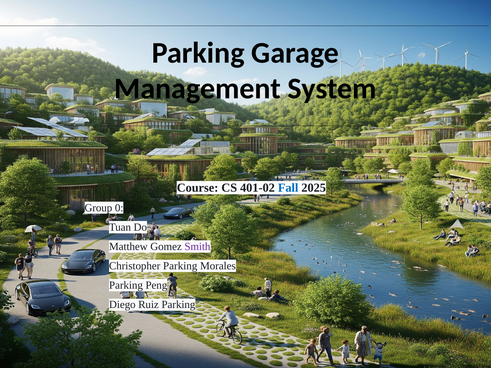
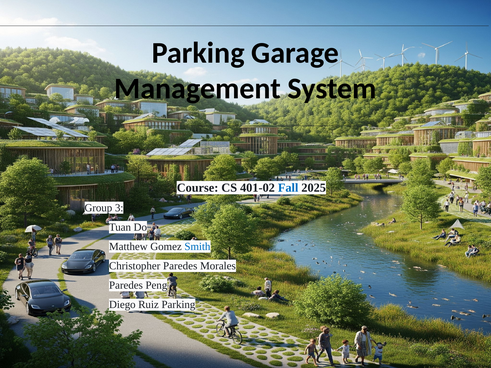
0: 0 -> 3 (119, 208)
Smith colour: purple -> blue (197, 247)
Christopher Parking: Parking -> Paredes (180, 266)
Parking: Parking -> Paredes (126, 285)
